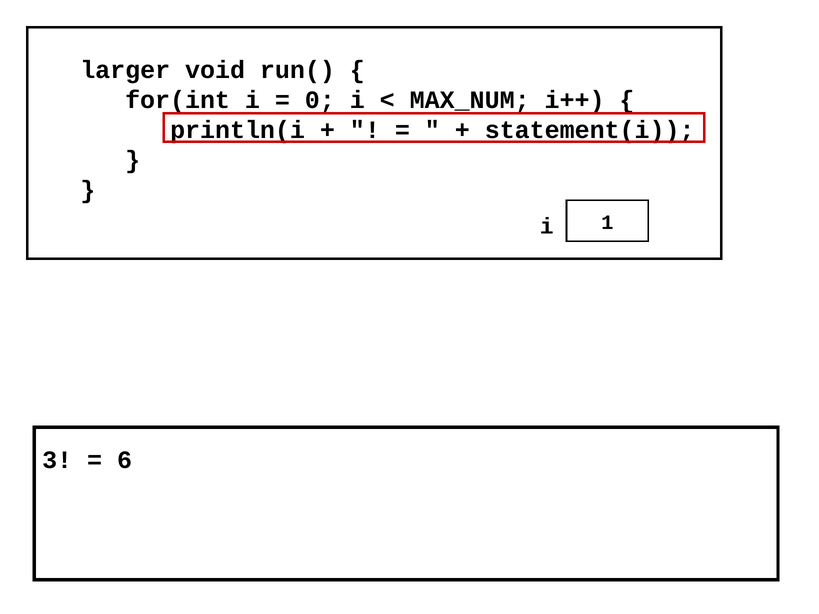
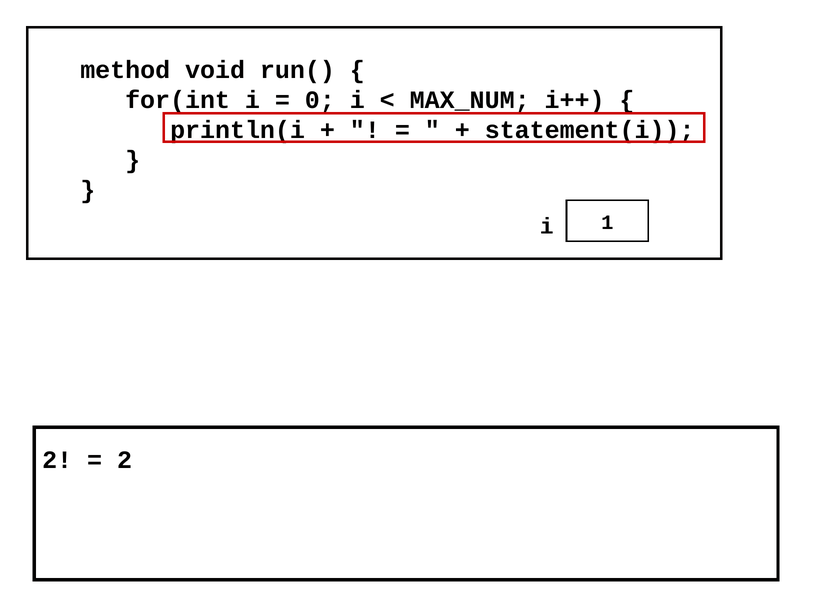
larger: larger -> method (125, 70)
3: 3 -> 2 (57, 460)
6: 6 -> 2 (125, 460)
